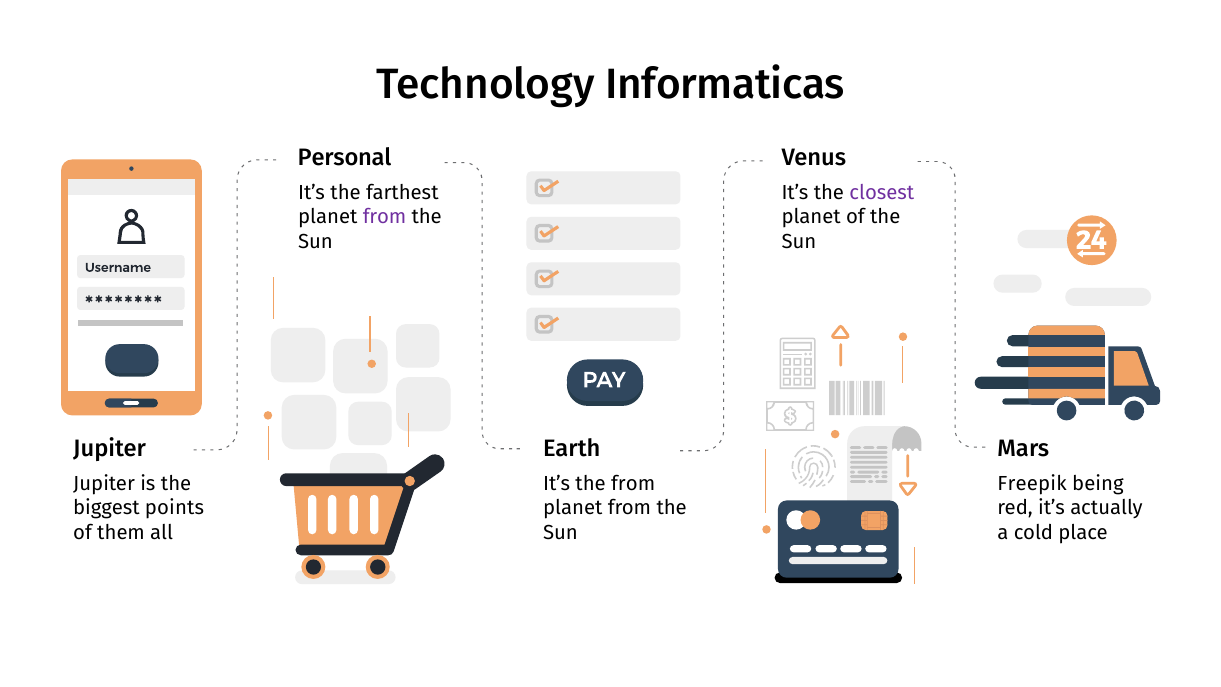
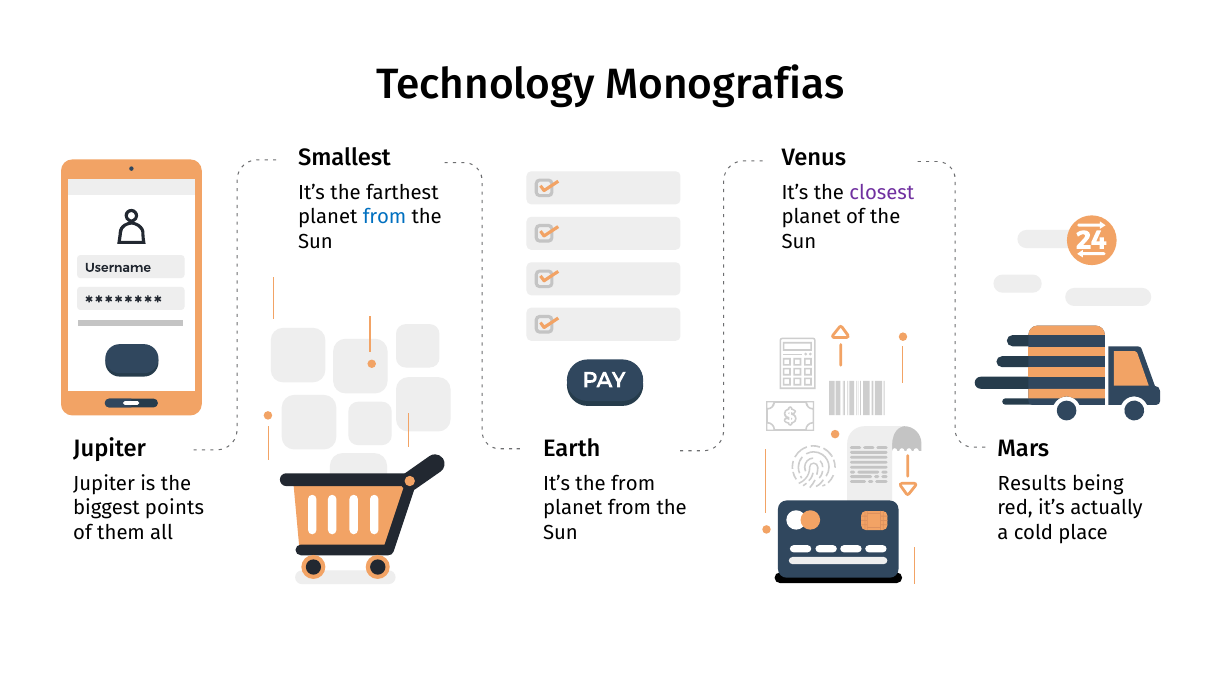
Informaticas: Informaticas -> Monografias (725, 85)
Personal: Personal -> Smallest (345, 157)
from colour: purple -> blue (385, 217)
Freepik: Freepik -> Results (1032, 484)
